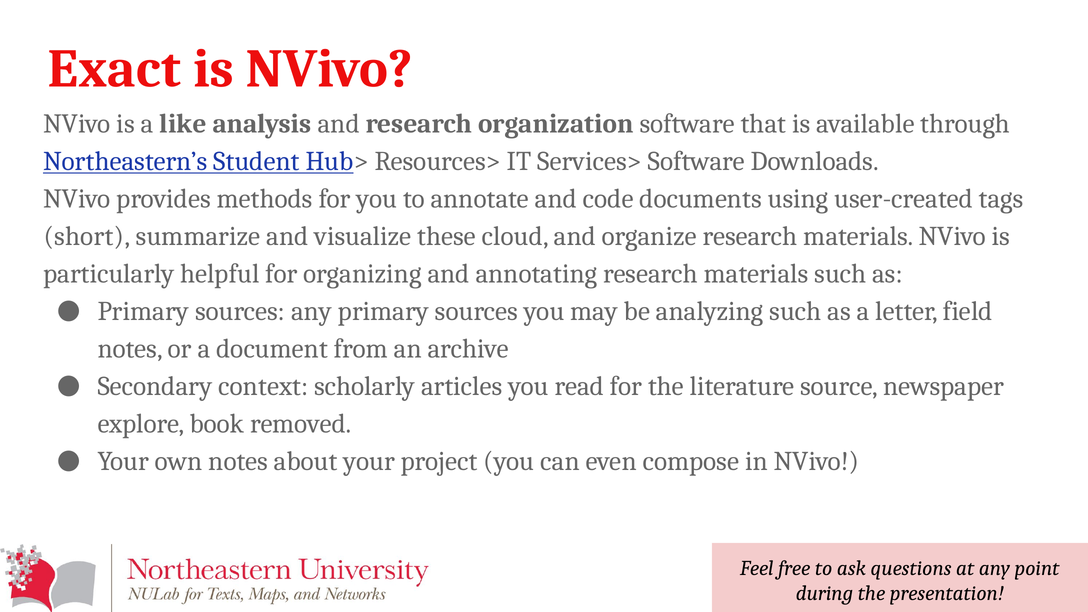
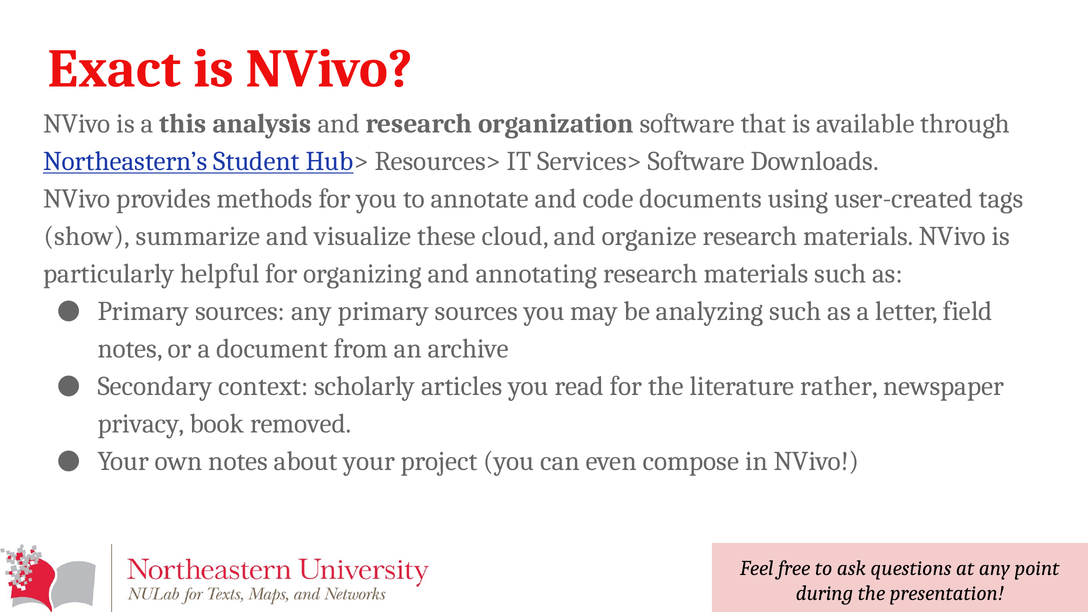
like: like -> this (183, 124)
short: short -> show (87, 236)
source: source -> rather (839, 386)
explore: explore -> privacy (141, 424)
